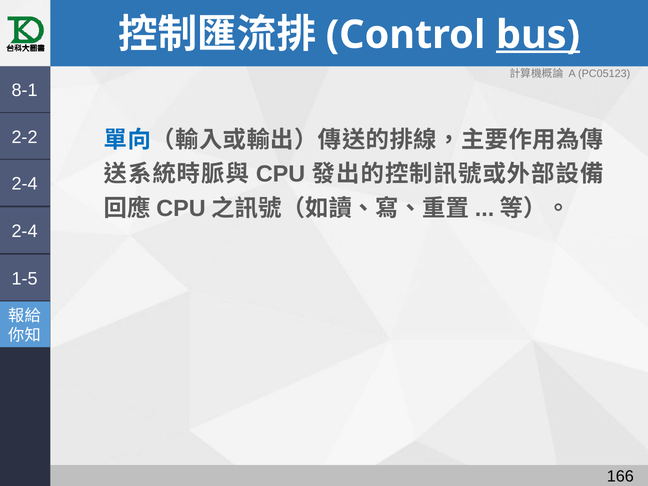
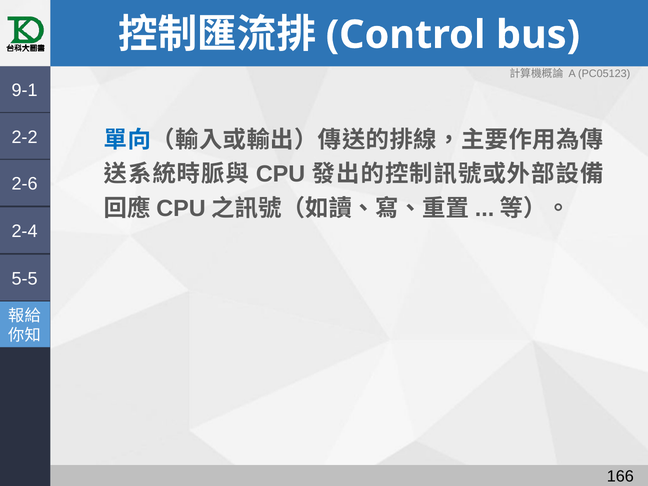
bus underline: present -> none (538, 35)
8-1: 8-1 -> 9-1 (25, 90)
2-4: 2-4 -> 2-6 (25, 184)
1-5: 1-5 -> 5-5 (25, 279)
